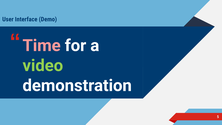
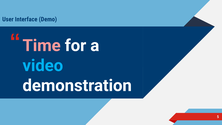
video colour: light green -> light blue (43, 65)
